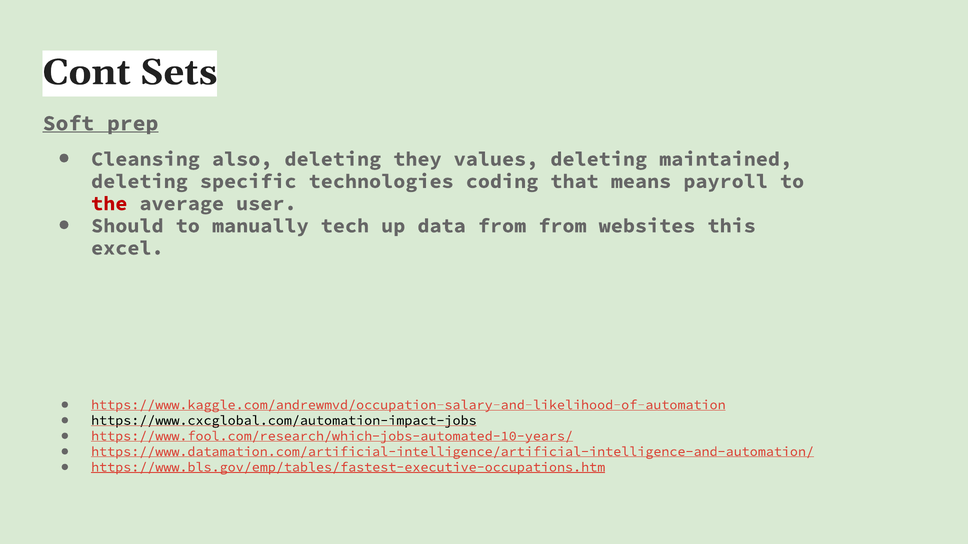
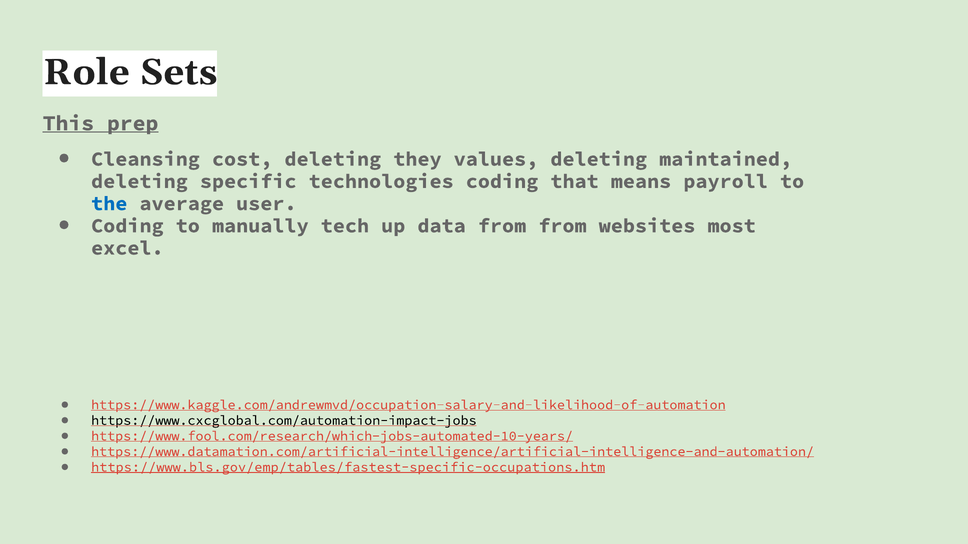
Cont: Cont -> Role (86, 72)
Soft: Soft -> This (68, 123)
also: also -> cost (242, 159)
the colour: red -> blue (109, 204)
Should: Should -> Coding (127, 226)
this: this -> most (732, 226)
https://www.bls.gov/emp/tables/fastest-executive-occupations.htm: https://www.bls.gov/emp/tables/fastest-executive-occupations.htm -> https://www.bls.gov/emp/tables/fastest-specific-occupations.htm (348, 468)
